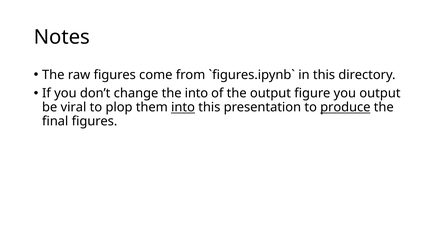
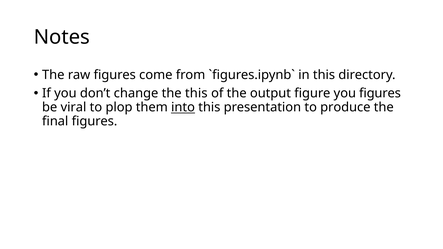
the into: into -> this (196, 93)
you output: output -> figures (380, 93)
produce underline: present -> none (345, 107)
